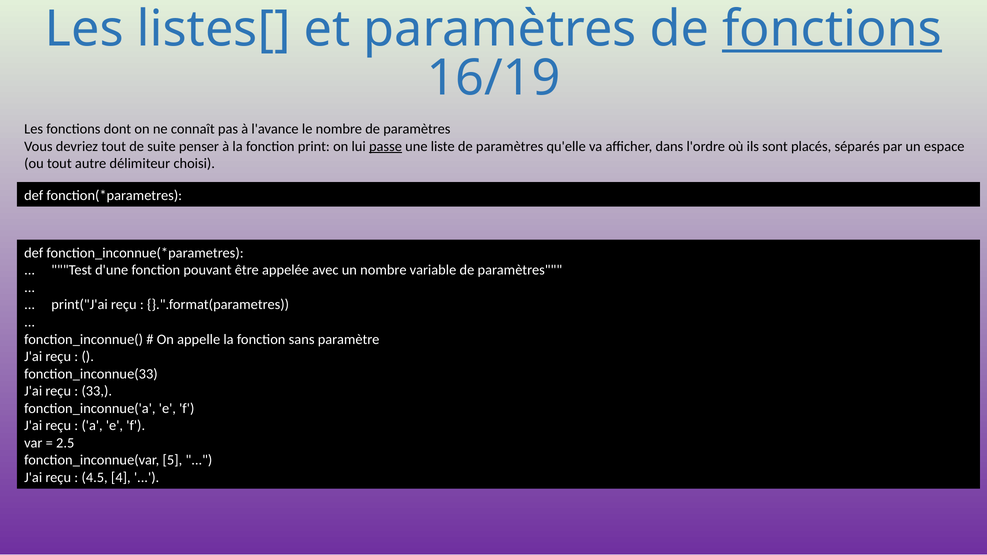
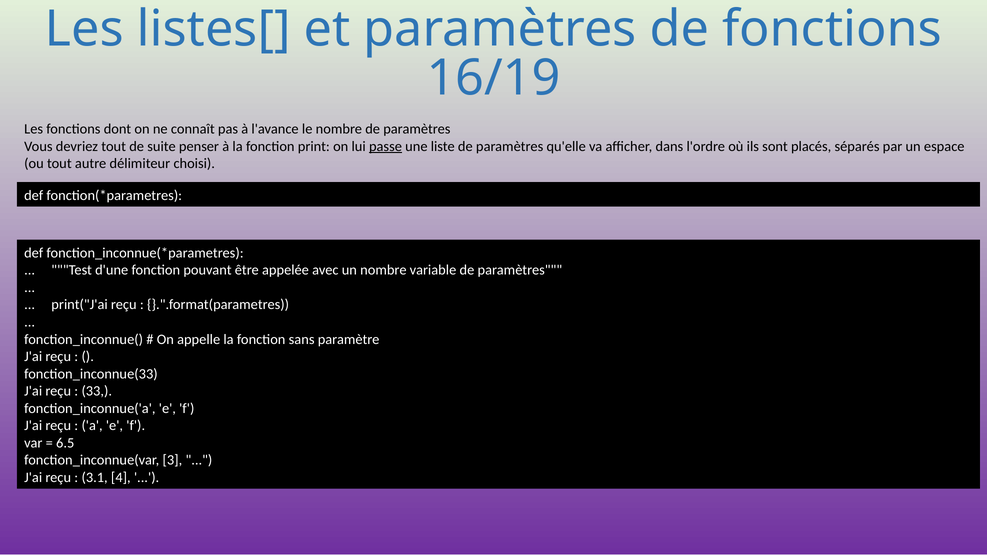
fonctions underline: present -> none (832, 29)
2.5: 2.5 -> 6.5 (65, 443)
5: 5 -> 3 (172, 460)
4.5: 4.5 -> 3.1 (95, 478)
